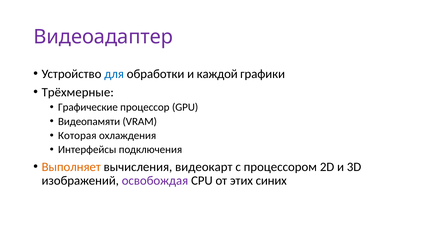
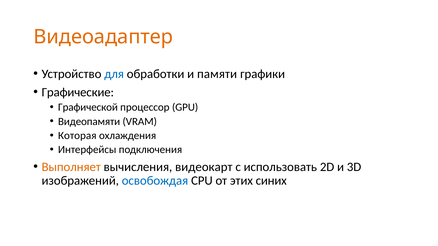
Видеоадаптер colour: purple -> orange (103, 37)
каждой: каждой -> памяти (217, 74)
Трёхмерные: Трёхмерные -> Графические (78, 92)
Графические: Графические -> Графической (88, 108)
процессором: процессором -> использовать (280, 167)
освобождая colour: purple -> blue (155, 181)
